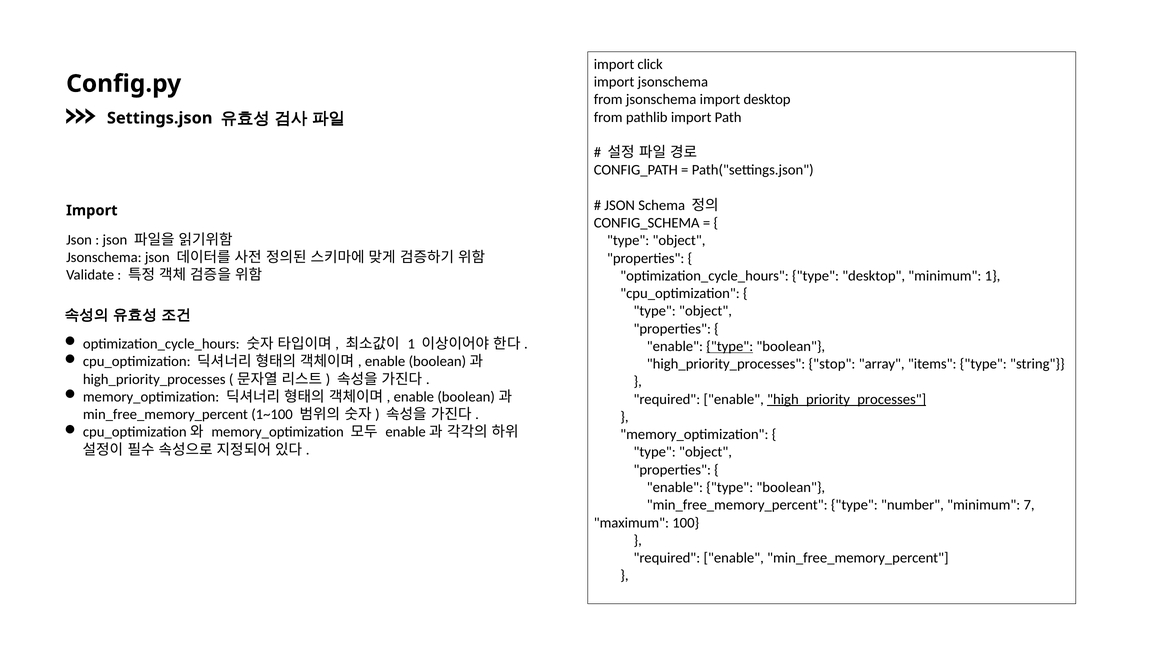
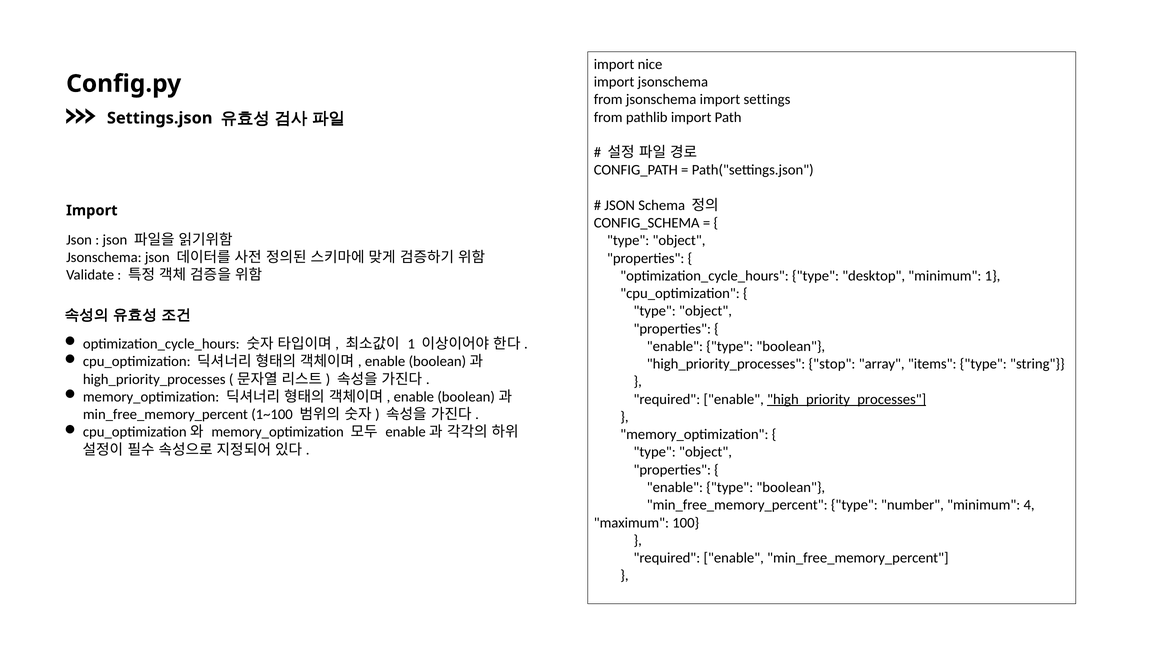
click: click -> nice (650, 64)
import desktop: desktop -> settings (767, 100)
type underline: present -> none (730, 347)
7: 7 -> 4 (1029, 505)
